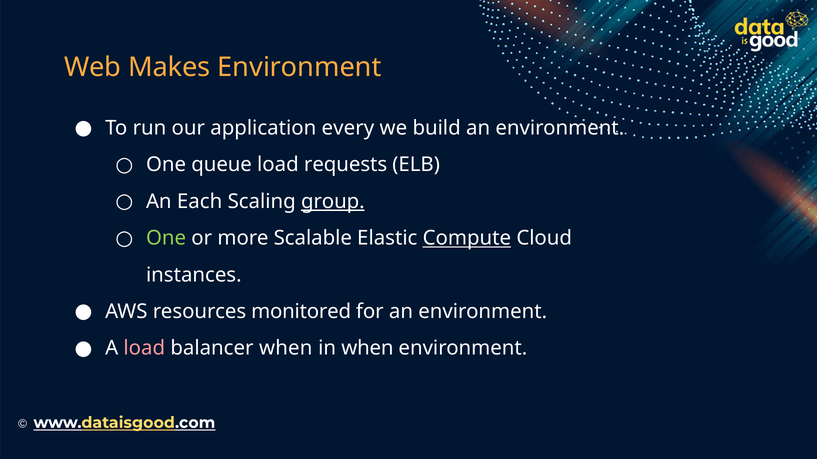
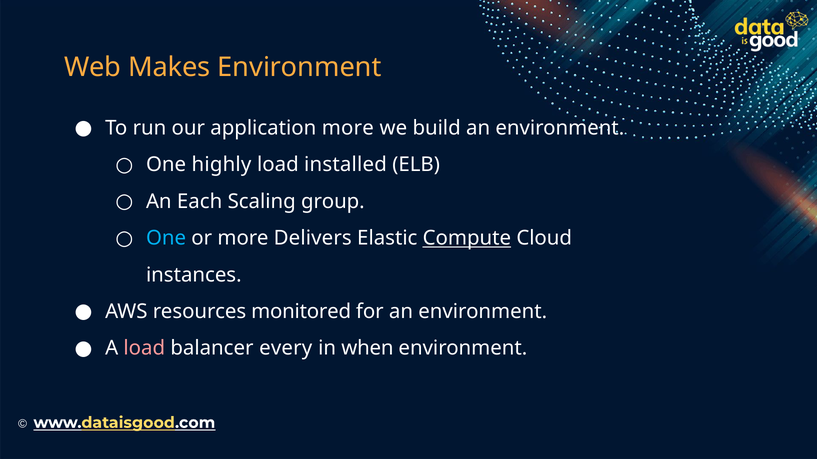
application every: every -> more (348, 128)
queue: queue -> highly (221, 165)
requests: requests -> installed (345, 165)
group underline: present -> none (333, 202)
One colour: light green -> light blue (166, 238)
Scalable: Scalable -> Delivers (313, 238)
balancer when: when -> every (286, 349)
